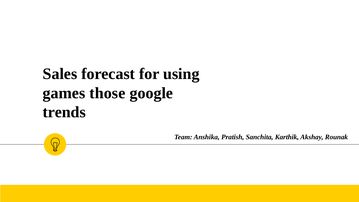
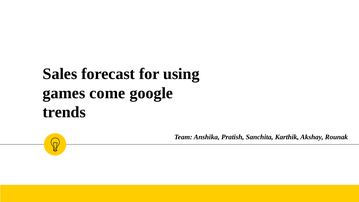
those: those -> come (107, 93)
